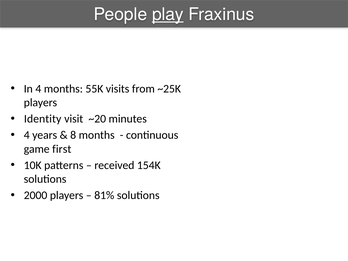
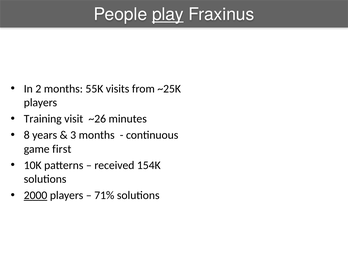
In 4: 4 -> 2 (38, 89)
Identity: Identity -> Training (43, 119)
~20: ~20 -> ~26 (97, 119)
4: 4 -> 8 (27, 135)
8: 8 -> 3 (73, 135)
2000 underline: none -> present (36, 195)
81%: 81% -> 71% (104, 195)
